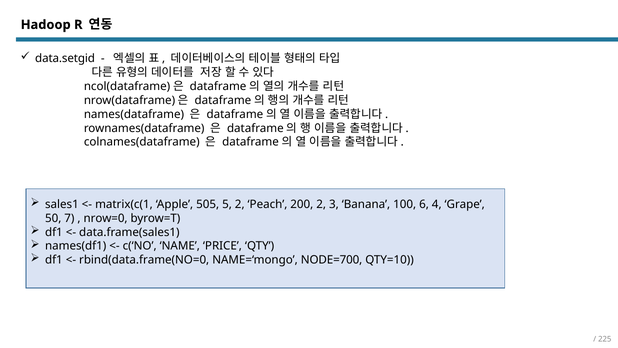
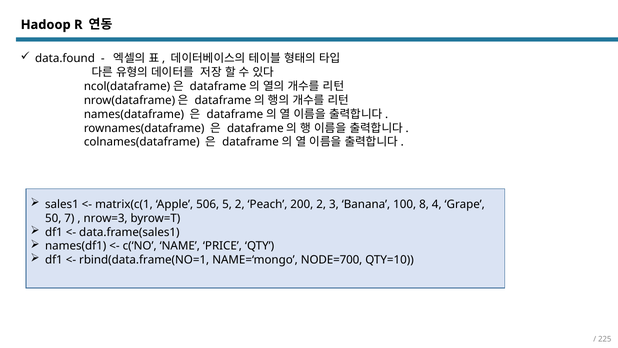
data.setgid: data.setgid -> data.found (65, 59)
505: 505 -> 506 (208, 204)
6: 6 -> 8 (424, 204)
nrow=0: nrow=0 -> nrow=3 (106, 218)
rbind(data.frame(NO=0: rbind(data.frame(NO=0 -> rbind(data.frame(NO=1 (144, 260)
